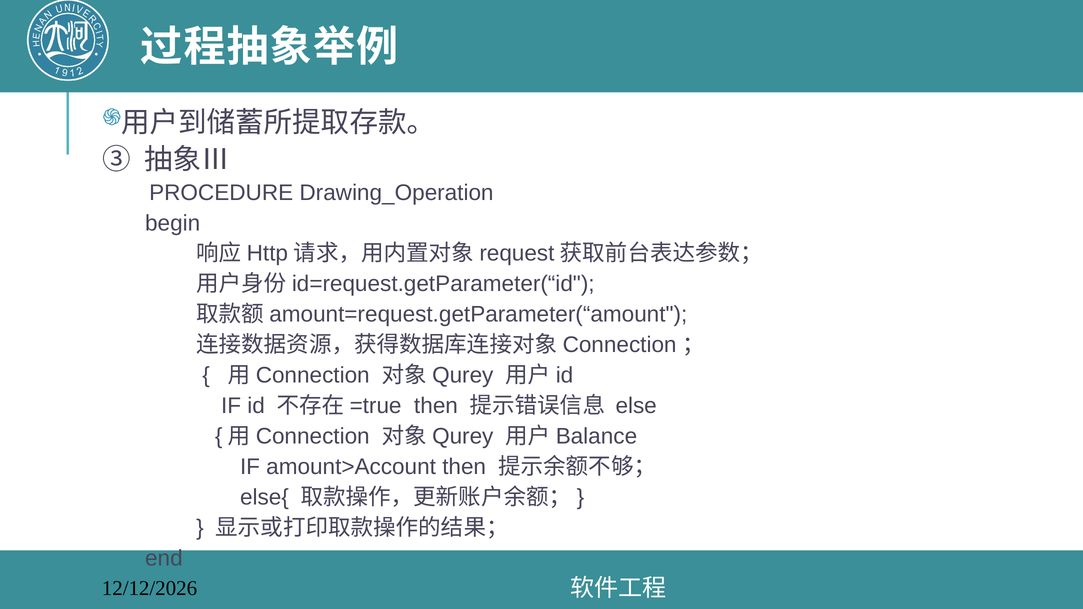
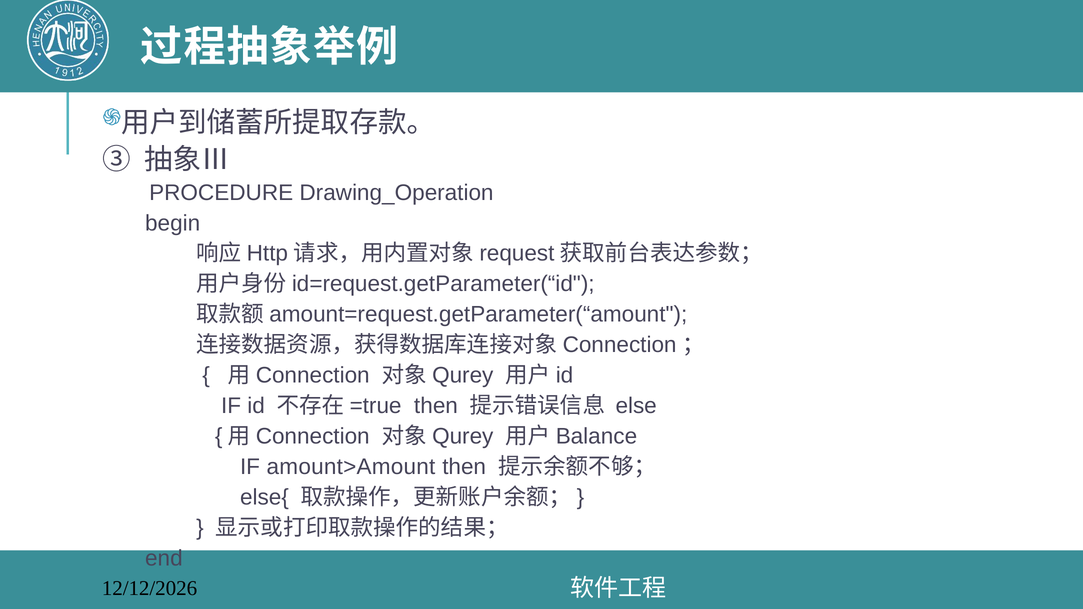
amount>Account: amount>Account -> amount>Amount (351, 467)
